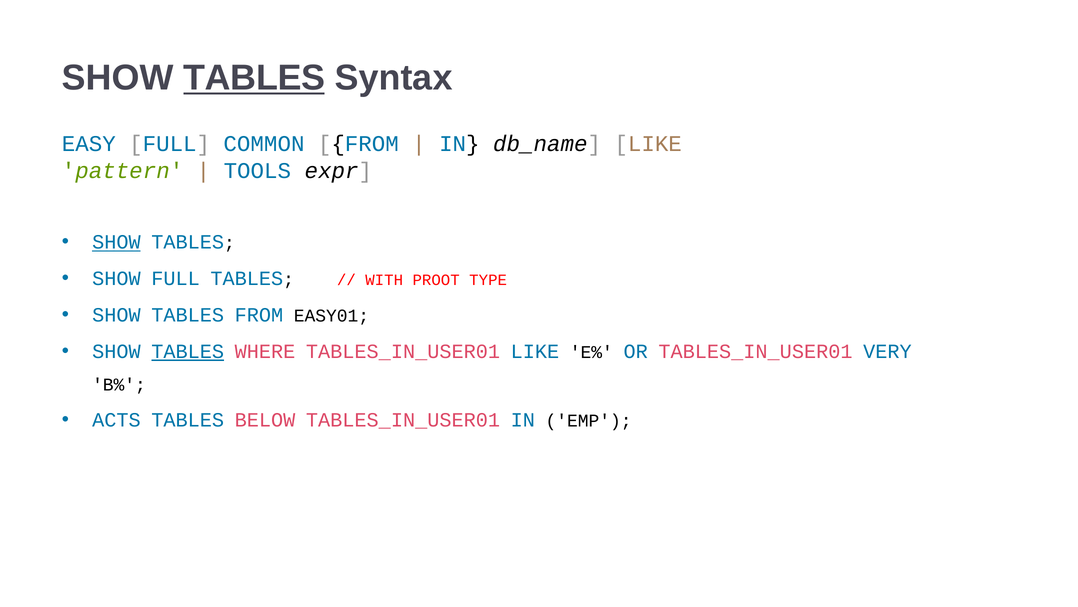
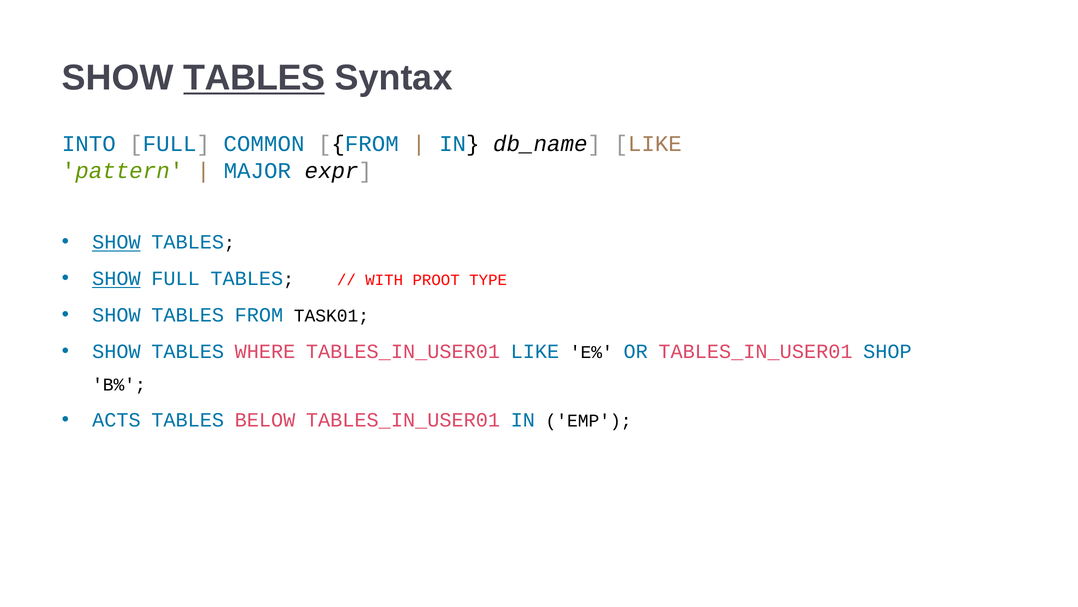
EASY: EASY -> INTO (89, 144)
TOOLS: TOOLS -> MAJOR (257, 171)
SHOW underline: none -> present (116, 278)
EASY01: EASY01 -> TASK01 (331, 316)
TABLES underline: present -> none (188, 351)
VERY: VERY -> SHOP (887, 351)
